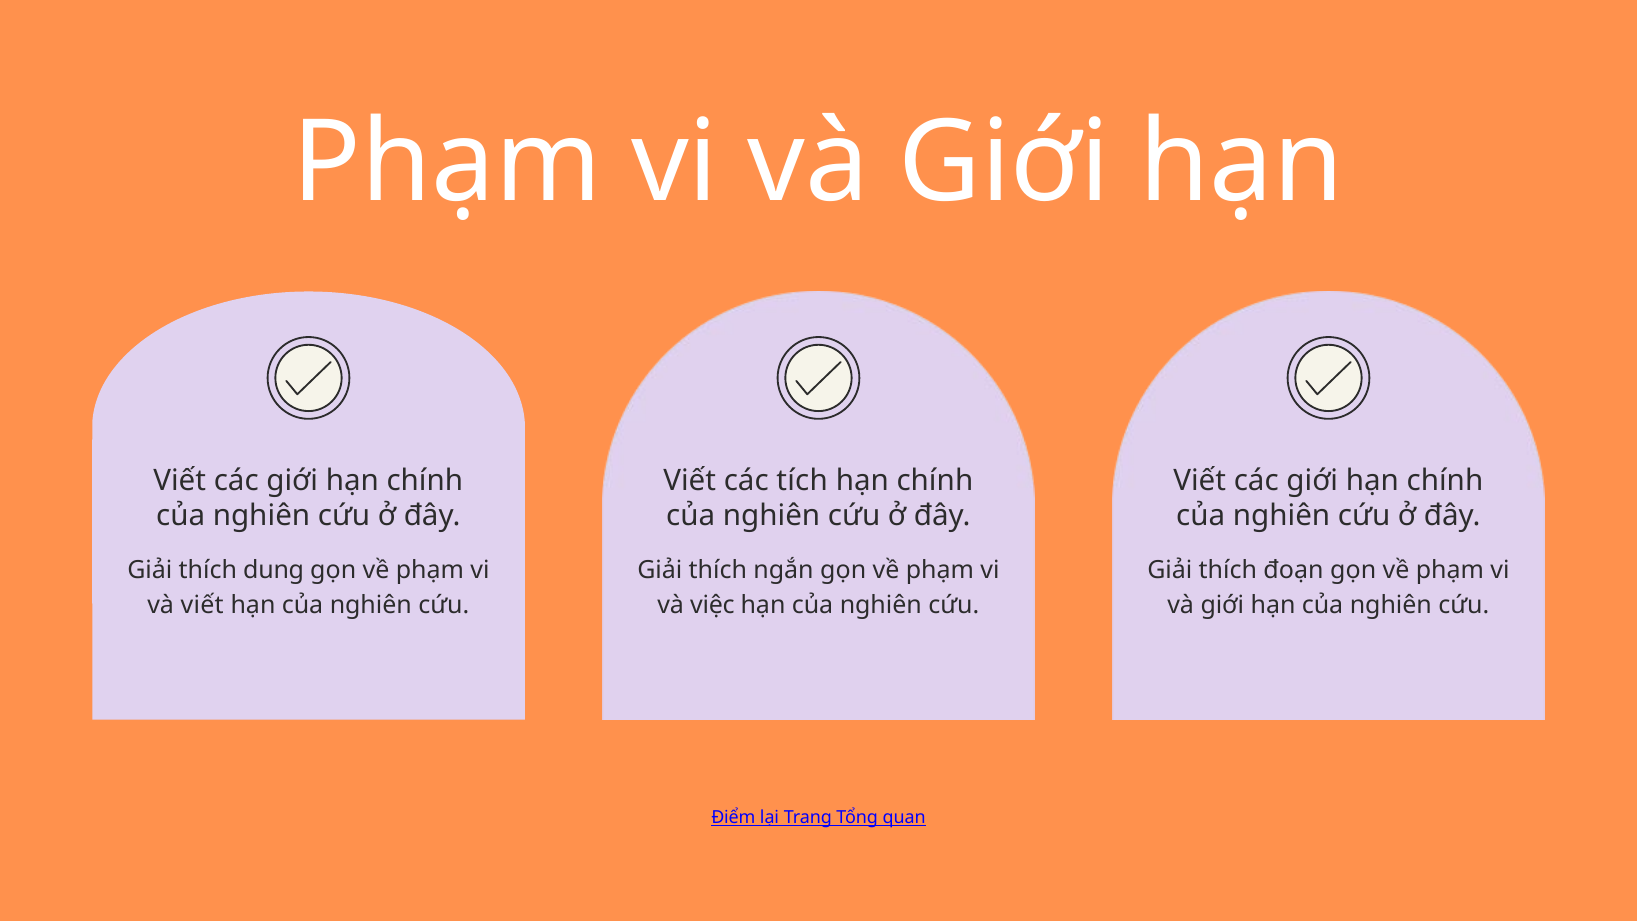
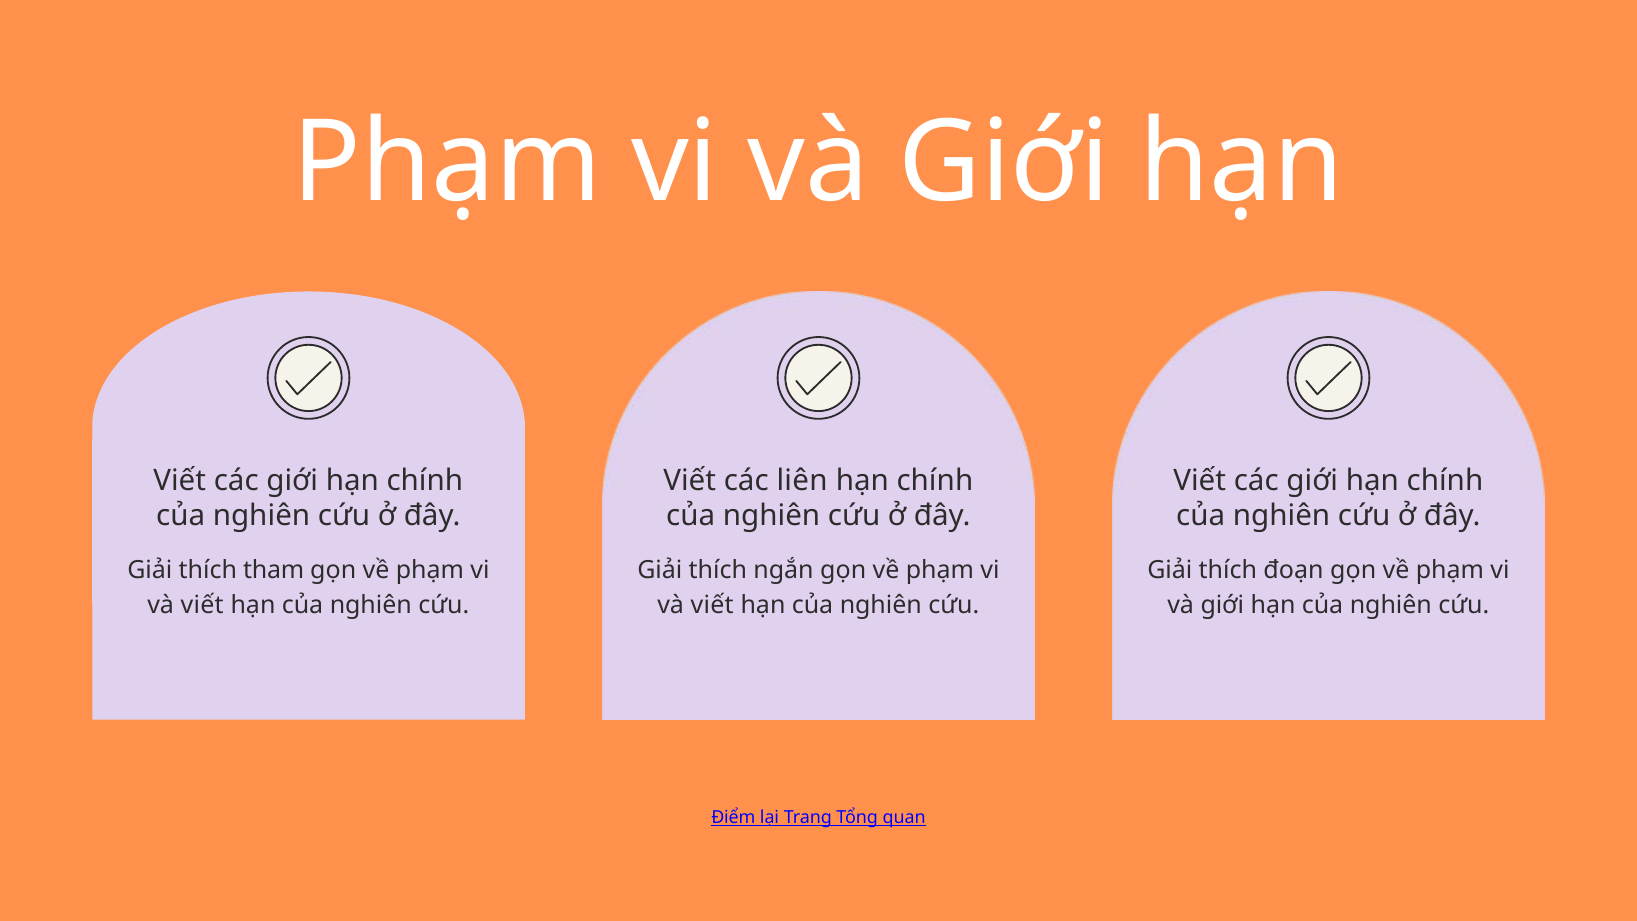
tích: tích -> liên (802, 480)
dung: dung -> tham (274, 570)
việc: việc -> viết (712, 605)
